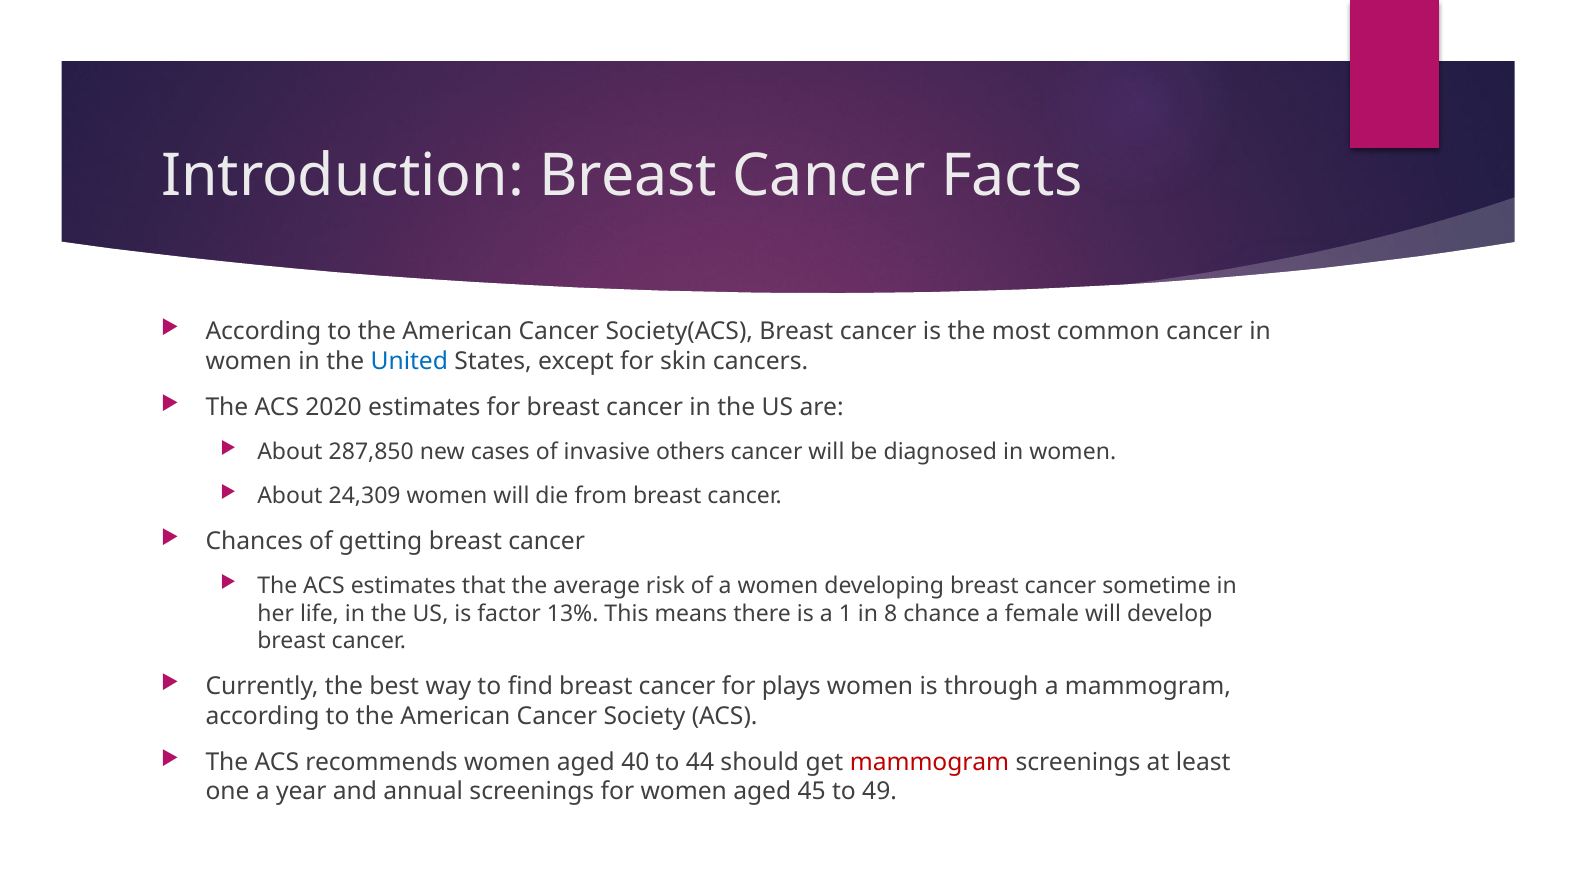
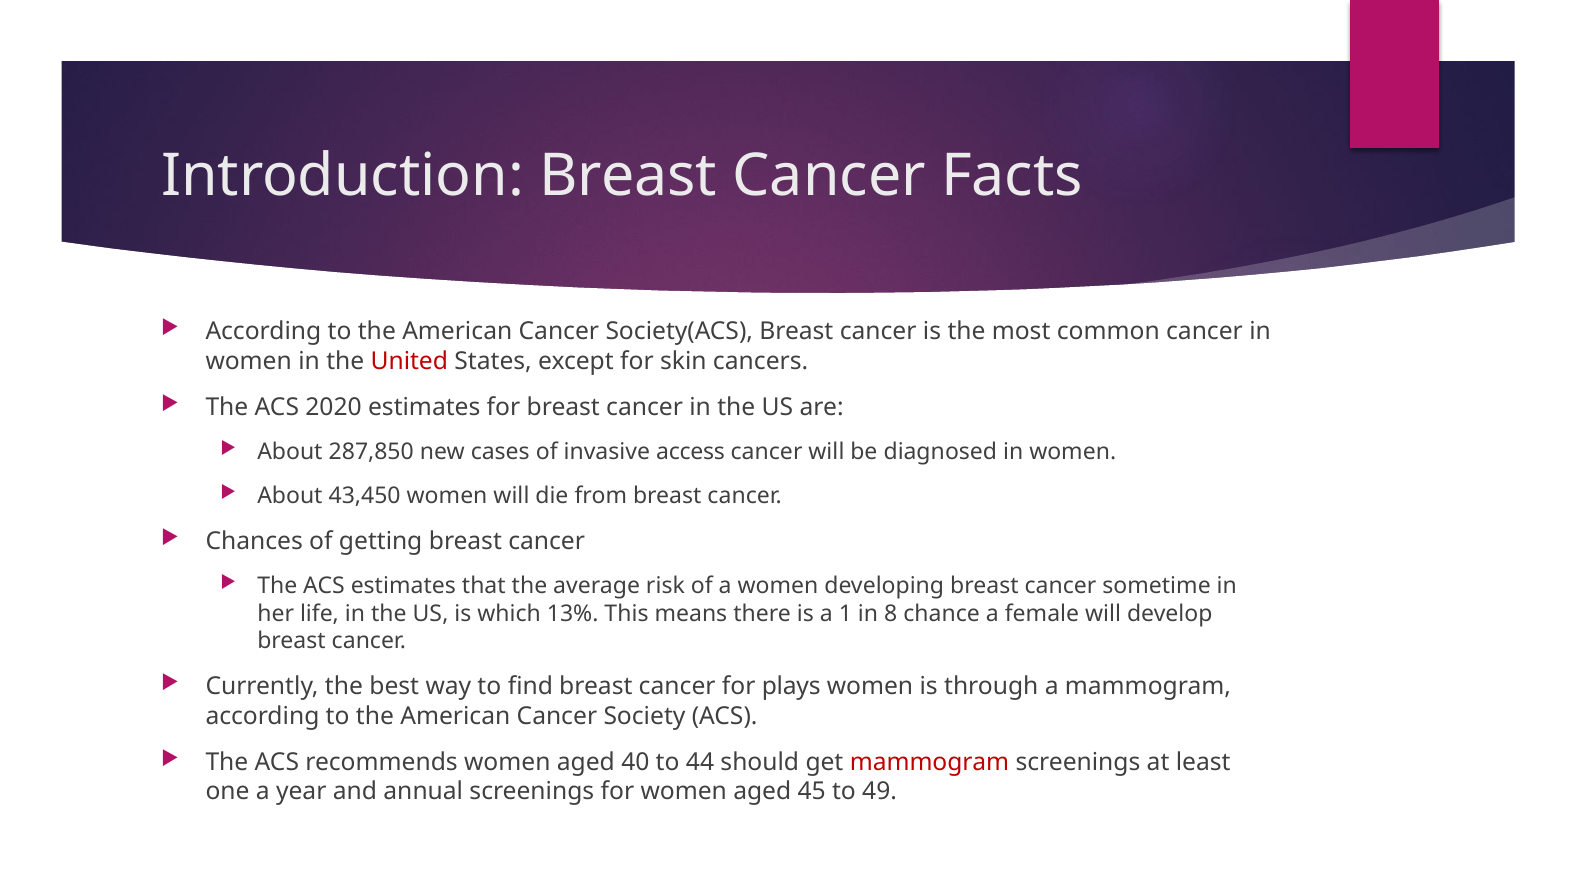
United colour: blue -> red (409, 361)
others: others -> access (691, 452)
24,309: 24,309 -> 43,450 (365, 496)
factor: factor -> which (509, 614)
